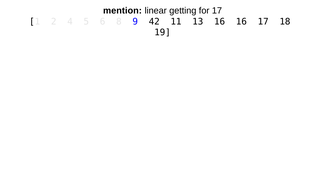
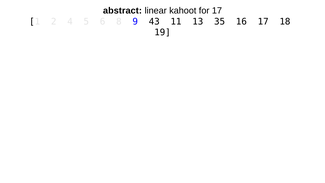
mention: mention -> abstract (122, 11)
getting: getting -> kahoot (183, 11)
42: 42 -> 43 (154, 22)
13 16: 16 -> 35 (220, 22)
